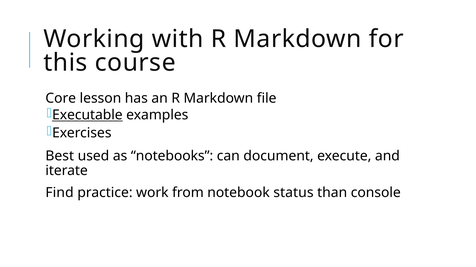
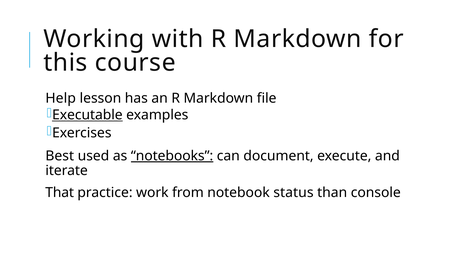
Core: Core -> Help (61, 98)
notebooks underline: none -> present (172, 156)
Find: Find -> That (60, 193)
